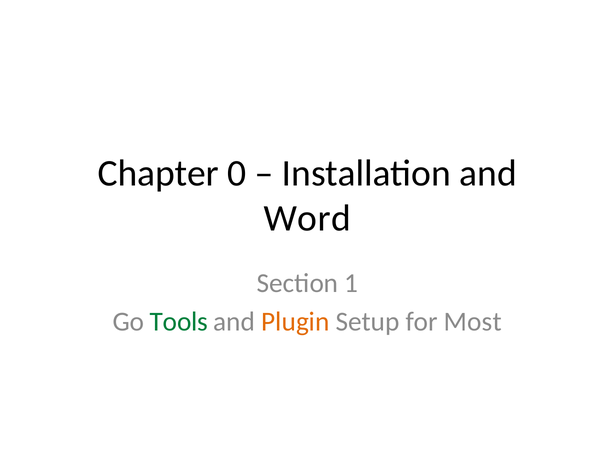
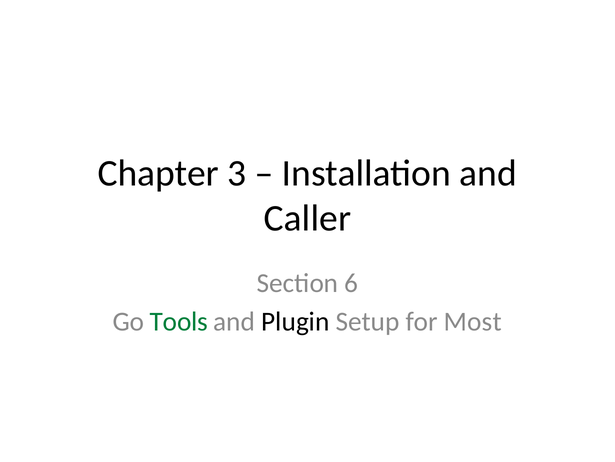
0: 0 -> 3 (237, 173)
Word: Word -> Caller (307, 218)
1: 1 -> 6 (351, 283)
Plugin colour: orange -> black (295, 321)
